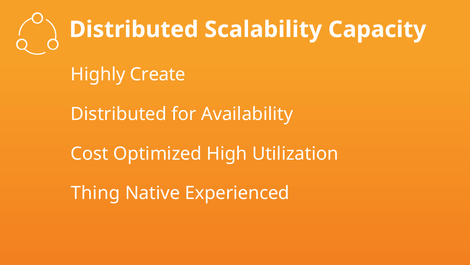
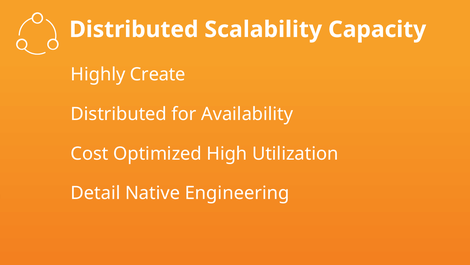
Thing: Thing -> Detail (96, 193)
Experienced: Experienced -> Engineering (237, 193)
